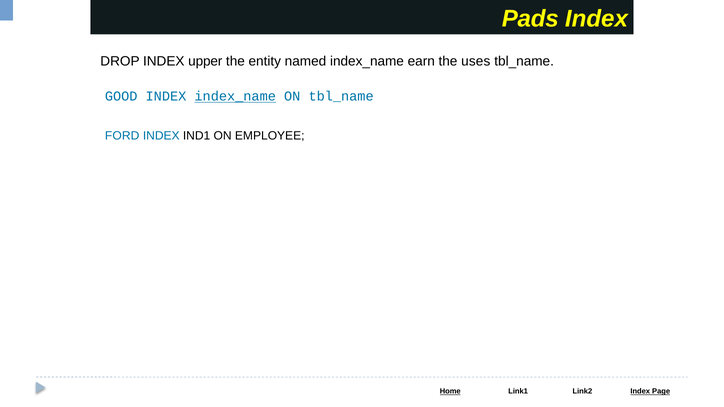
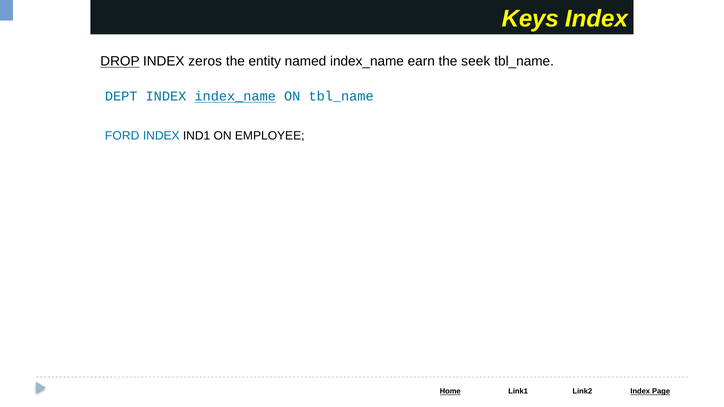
Pads: Pads -> Keys (530, 19)
DROP underline: none -> present (120, 62)
upper: upper -> zeros (205, 62)
uses: uses -> seek (476, 62)
GOOD: GOOD -> DEPT (121, 96)
